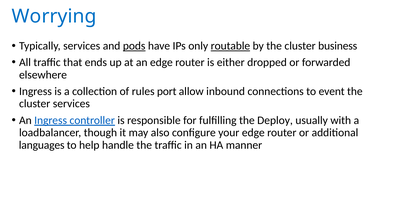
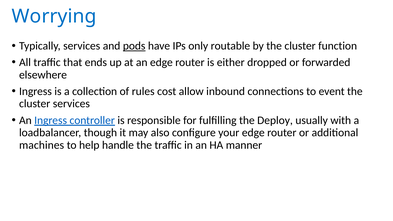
routable underline: present -> none (230, 46)
business: business -> function (338, 46)
port: port -> cost (167, 91)
languages: languages -> machines (42, 145)
